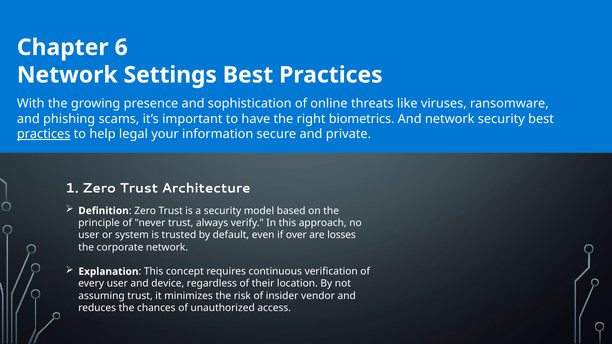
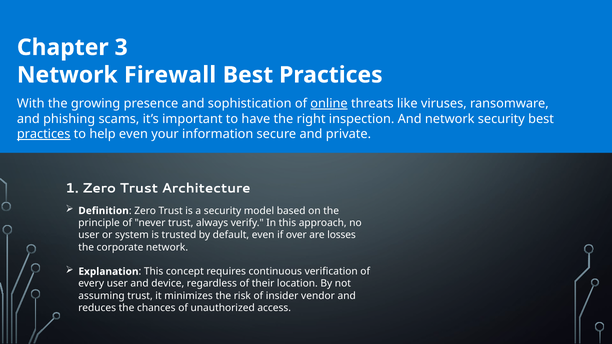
6: 6 -> 3 (121, 47)
Settings: Settings -> Firewall (170, 75)
online underline: none -> present (329, 104)
biometrics: biometrics -> inspection (362, 119)
help legal: legal -> even (133, 134)
